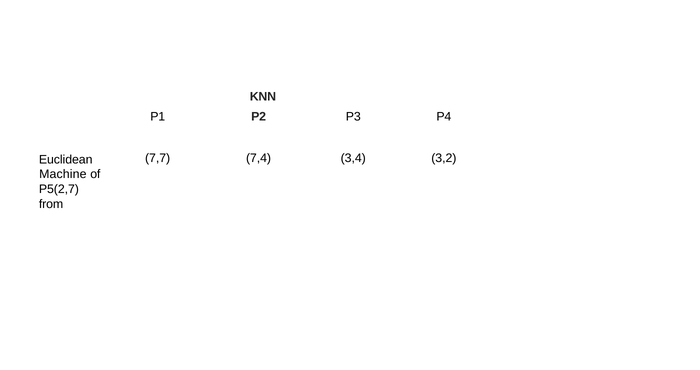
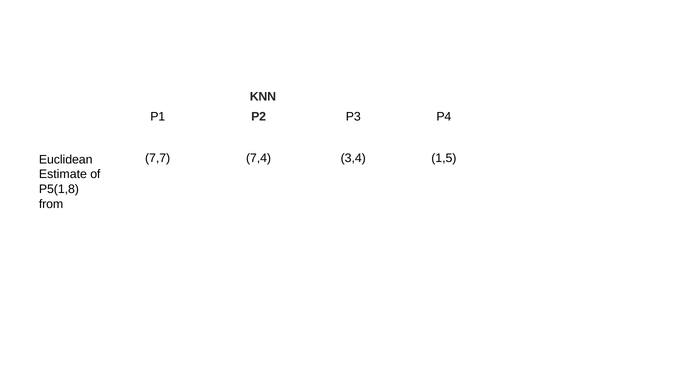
3,2: 3,2 -> 1,5 (444, 158)
Machine: Machine -> Estimate (63, 175)
P5(2,7: P5(2,7 -> P5(1,8 (59, 190)
